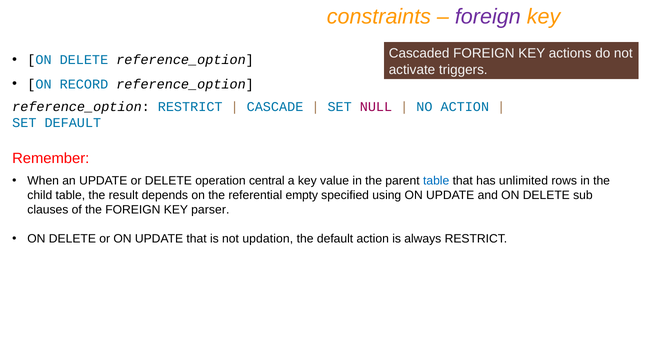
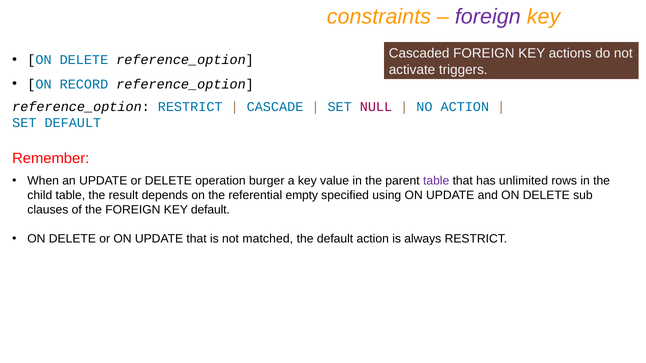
central: central -> burger (267, 181)
table colour: blue -> purple (436, 181)
KEY parser: parser -> default (210, 210)
updation: updation -> matched (268, 239)
